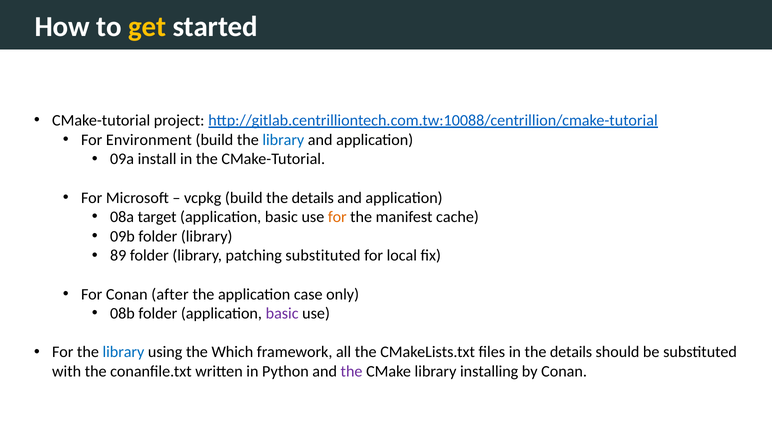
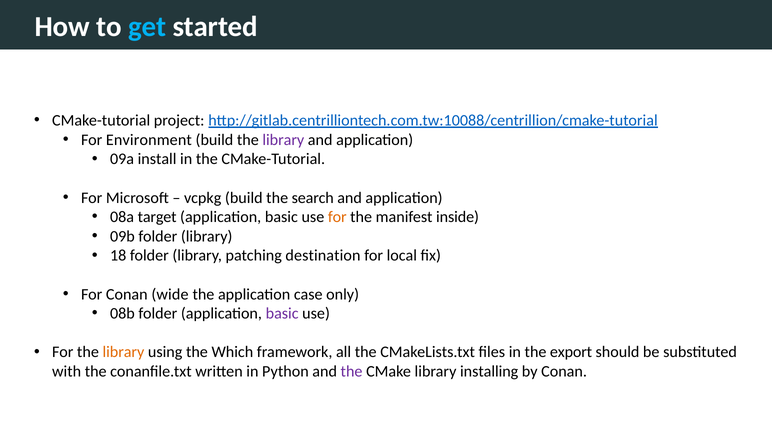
get colour: yellow -> light blue (147, 27)
library colour: blue -> purple (283, 140)
build the details: details -> search (313, 198)
cache: cache -> inside (458, 217)
89: 89 -> 18 (118, 256)
patching substituted: substituted -> destination (323, 256)
after: after -> wide (170, 294)
library colour: blue -> orange (123, 352)
in the details: details -> export (571, 352)
